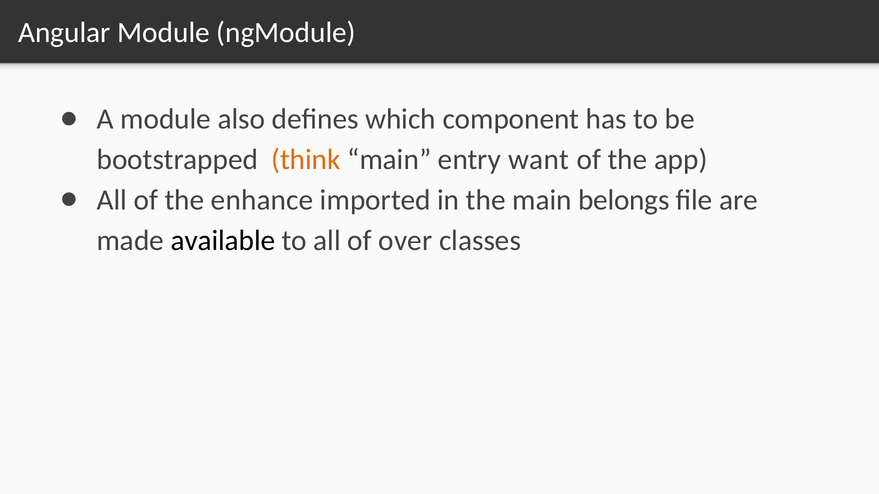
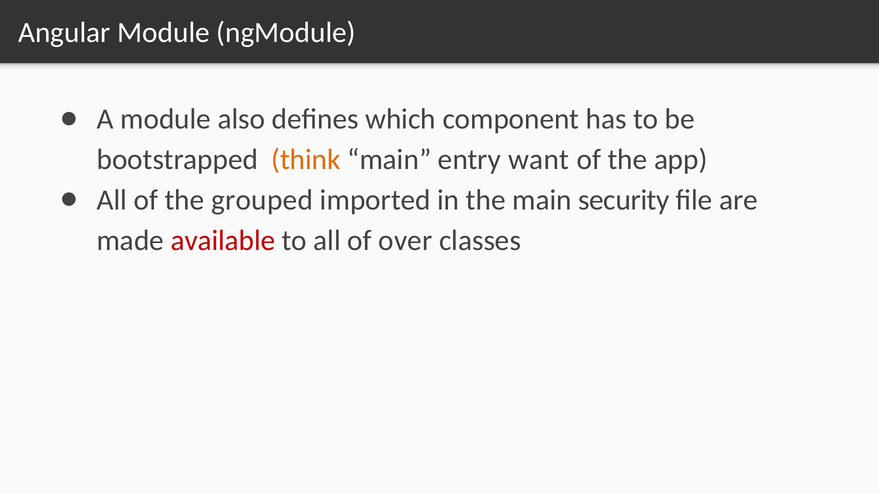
enhance: enhance -> grouped (262, 200)
belongs: belongs -> security (624, 200)
available colour: black -> red (223, 241)
